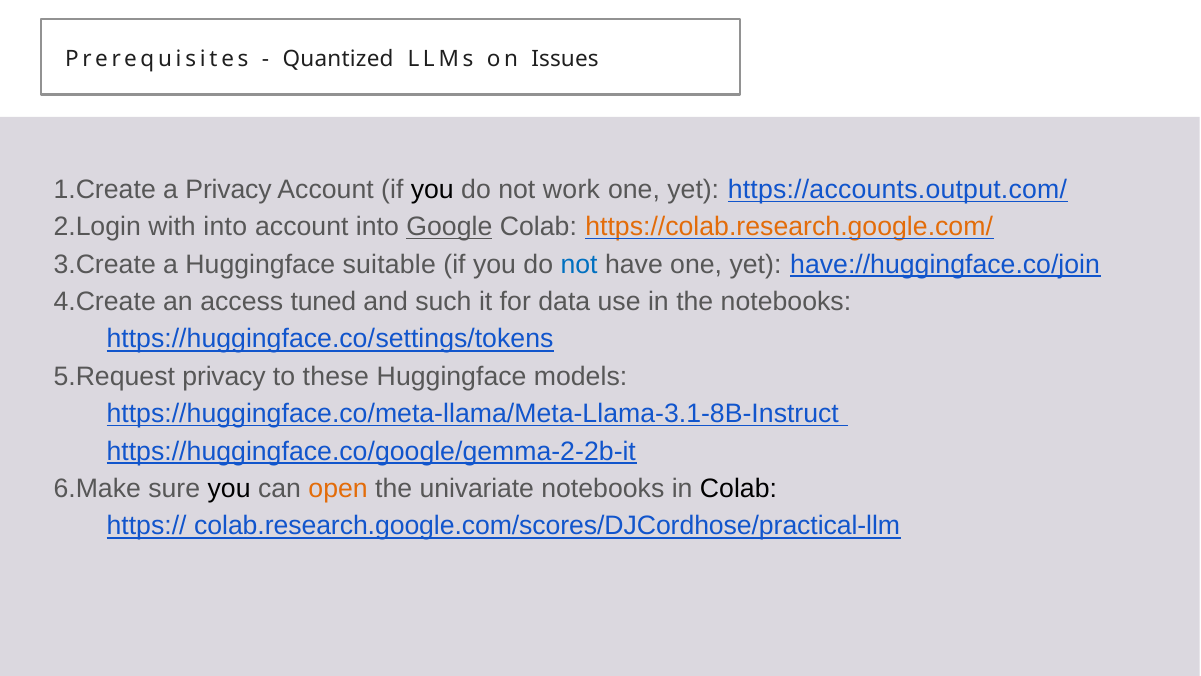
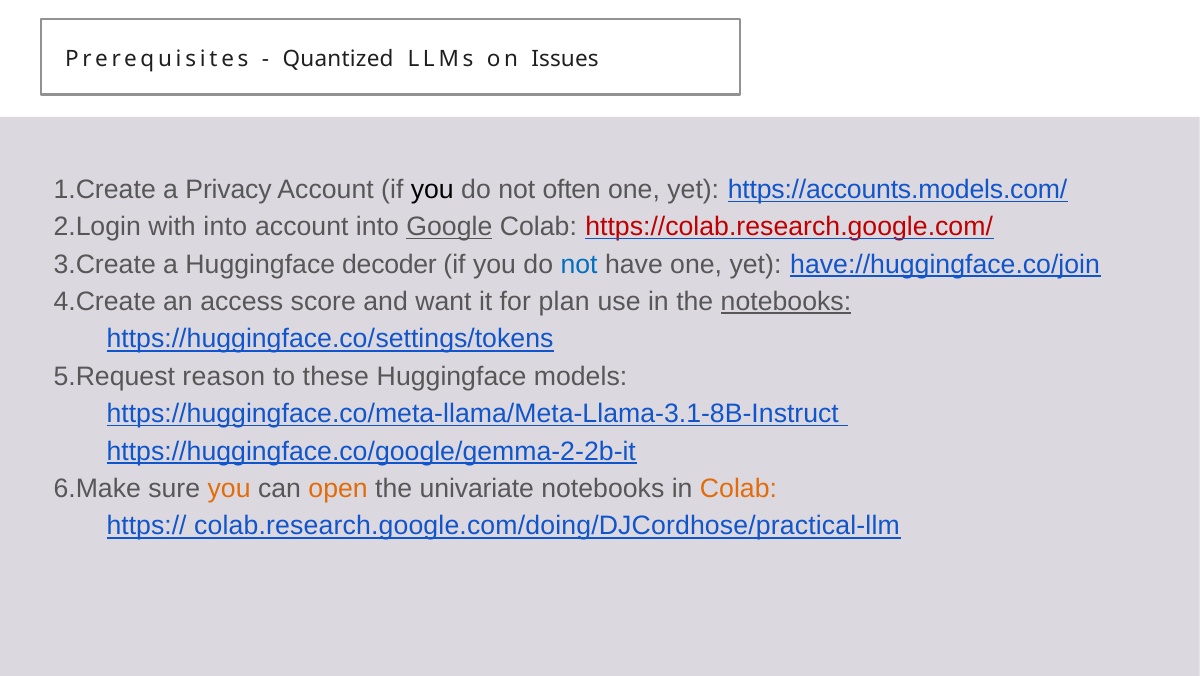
work: work -> often (572, 189)
https://accounts.output.com/: https://accounts.output.com/ -> https://accounts.models.com/ (898, 189)
https://colab.research.google.com/ colour: orange -> red (789, 227)
suitable: suitable -> decoder (389, 264)
tuned: tuned -> score (323, 302)
such: such -> want (443, 302)
data: data -> plan (564, 302)
notebooks underline: none -> present (786, 302)
privacy: privacy -> reason (224, 376)
you colour: black -> orange (229, 488)
Colab colour: black -> orange (738, 488)
colab.research.google.com/scores/DJCordhose/practical-llm: colab.research.google.com/scores/DJCordhose/practical-llm -> colab.research.google.com/doing/DJCordhose/practical-llm (547, 526)
